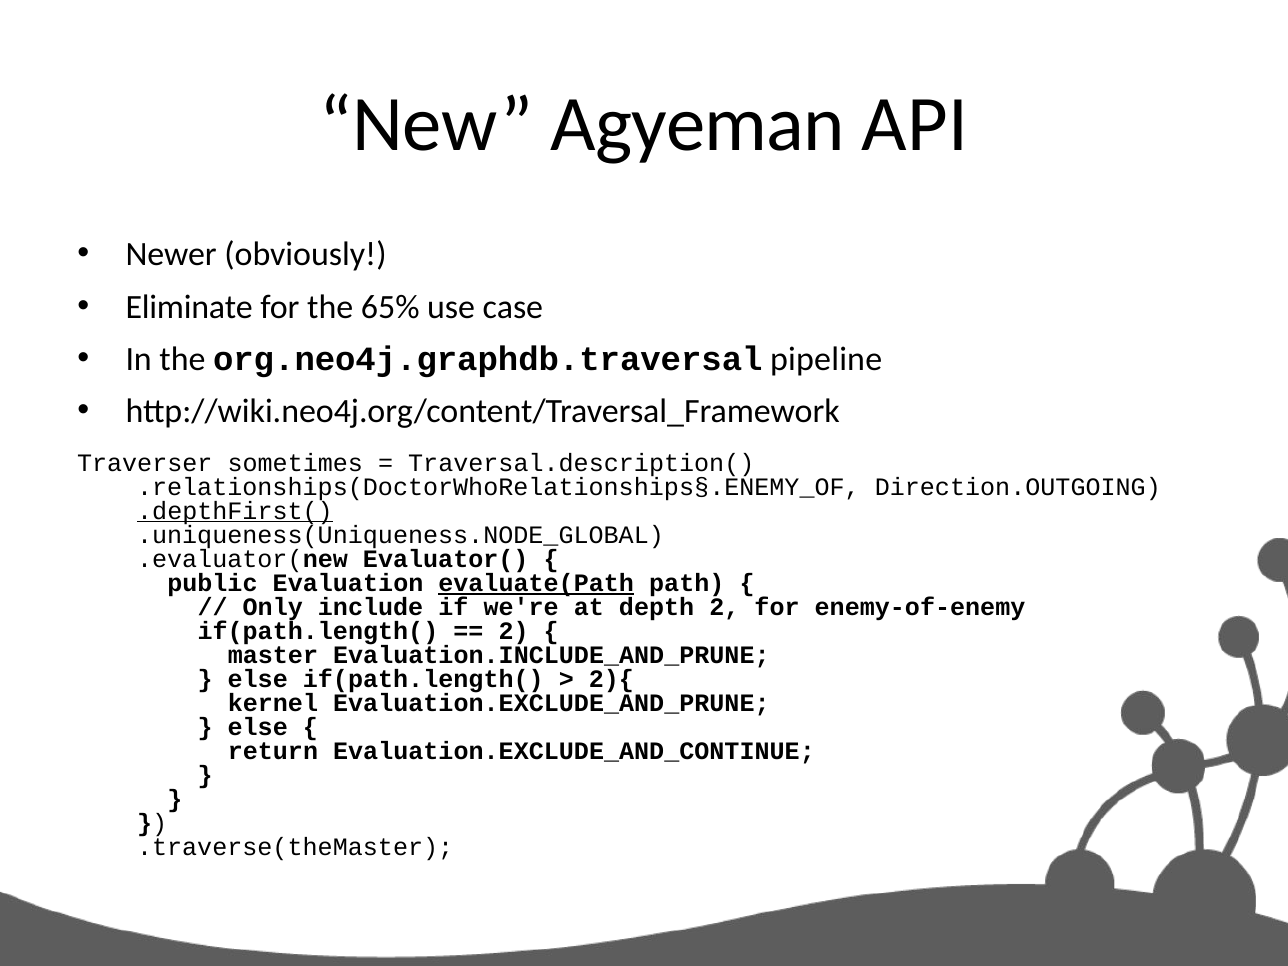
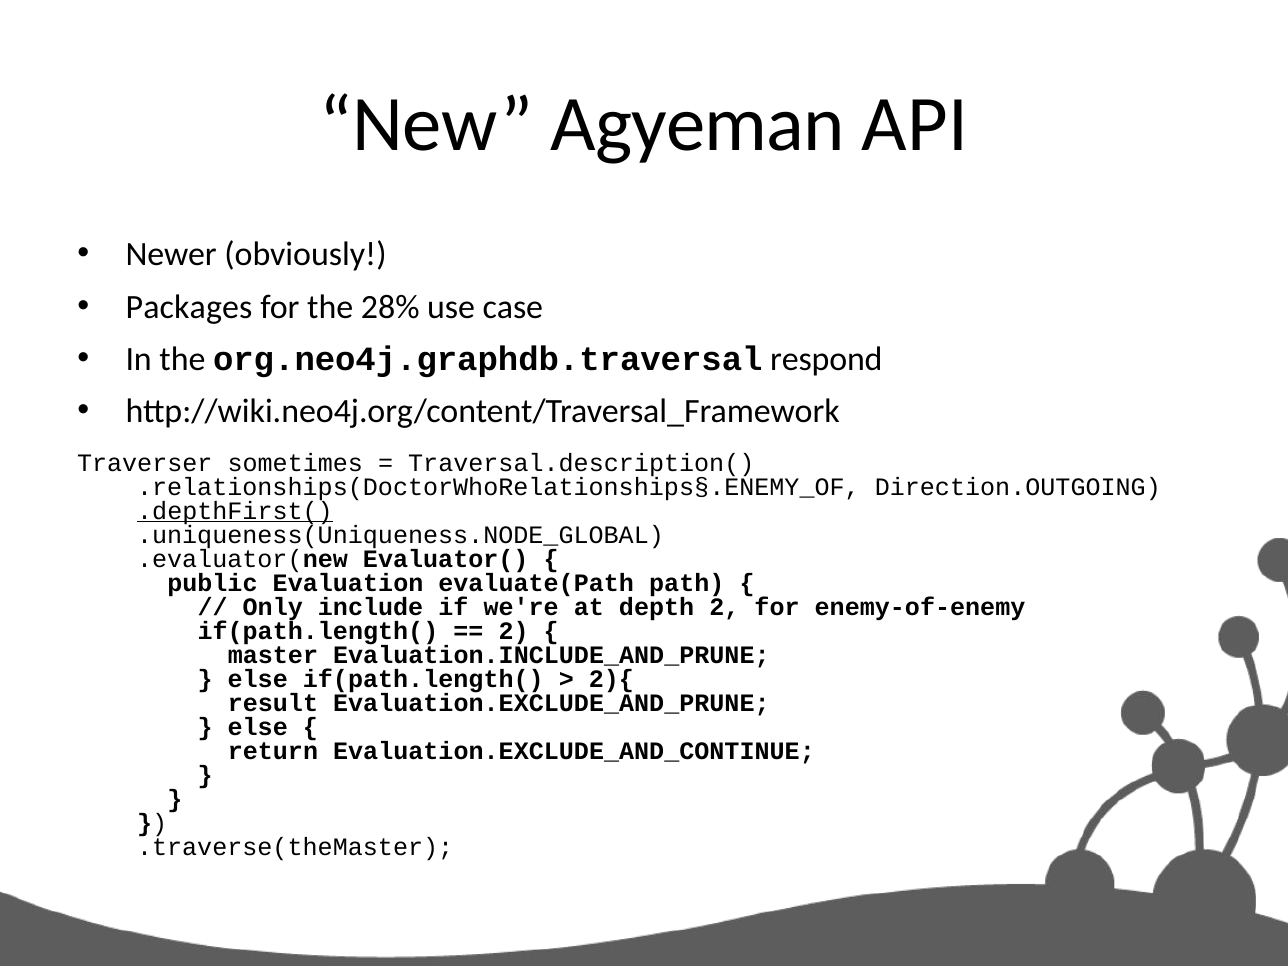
Eliminate: Eliminate -> Packages (189, 307)
65%: 65% -> 28% (390, 307)
pipeline: pipeline -> respond (826, 359)
evaluate(Path underline: present -> none (536, 583)
kernel: kernel -> result (273, 703)
